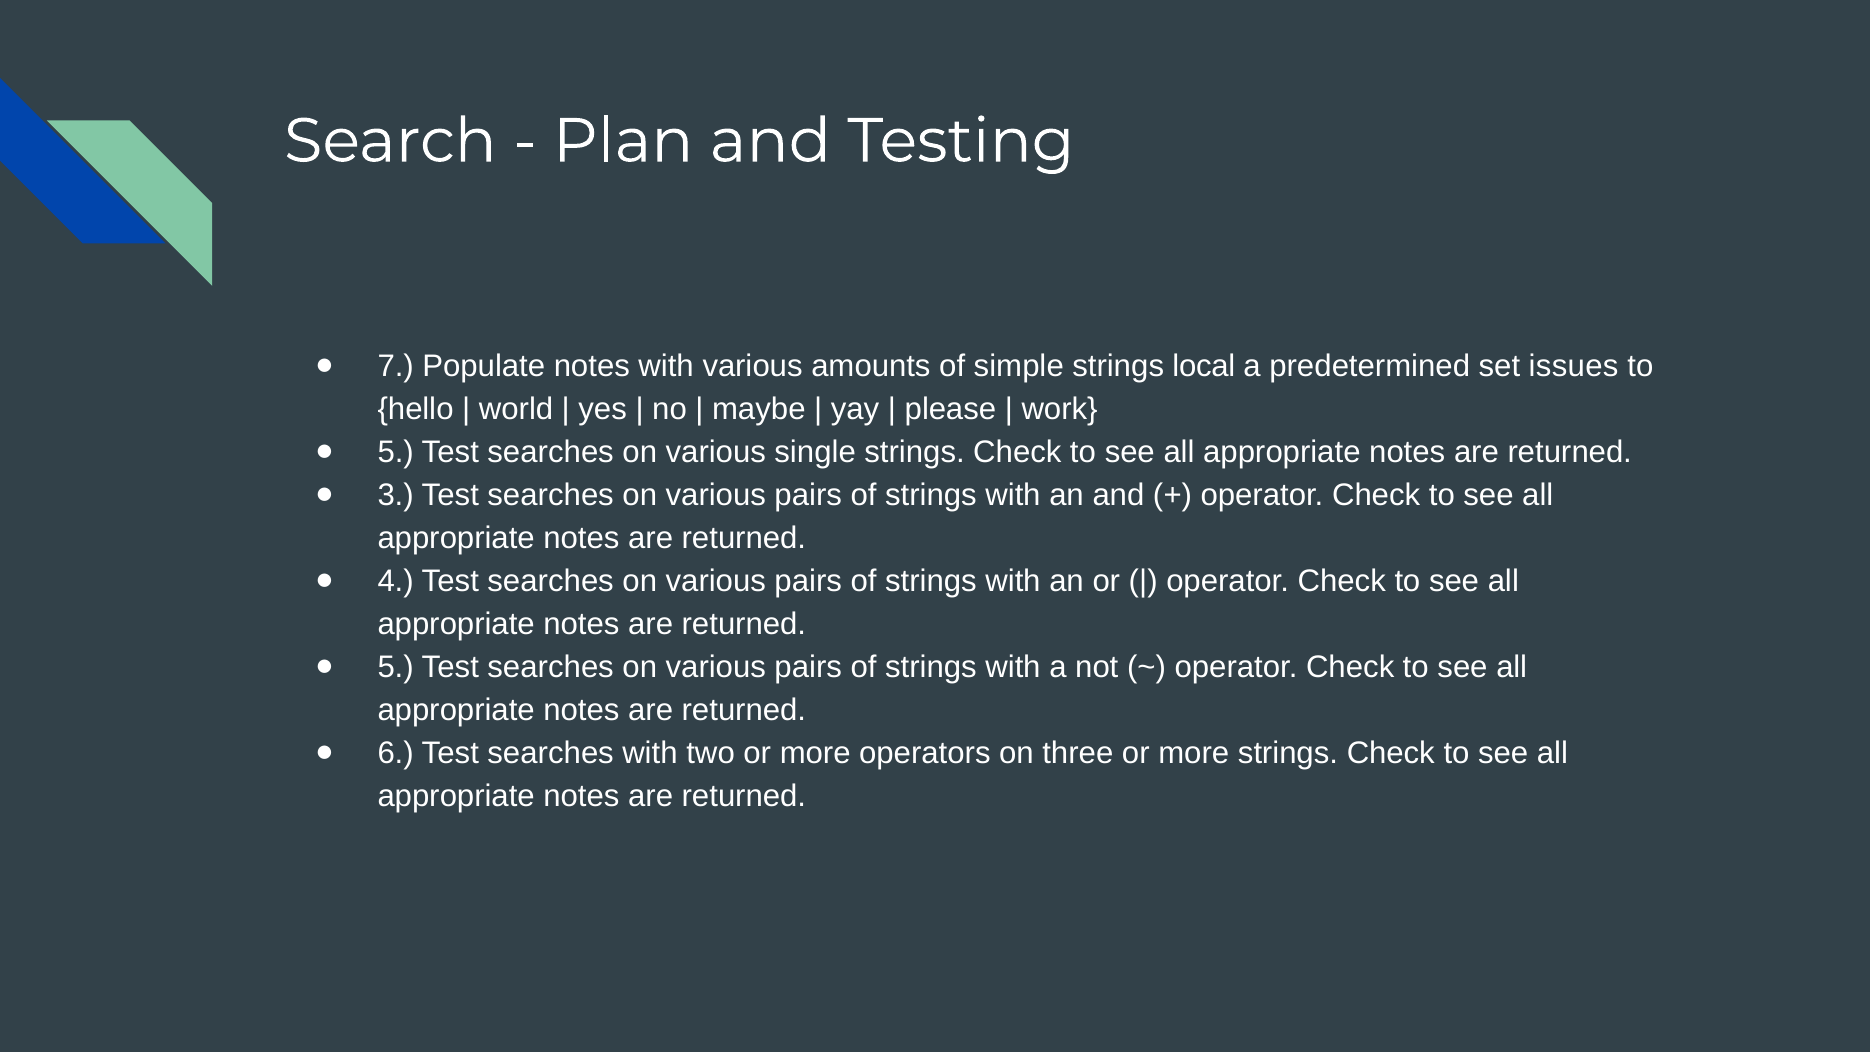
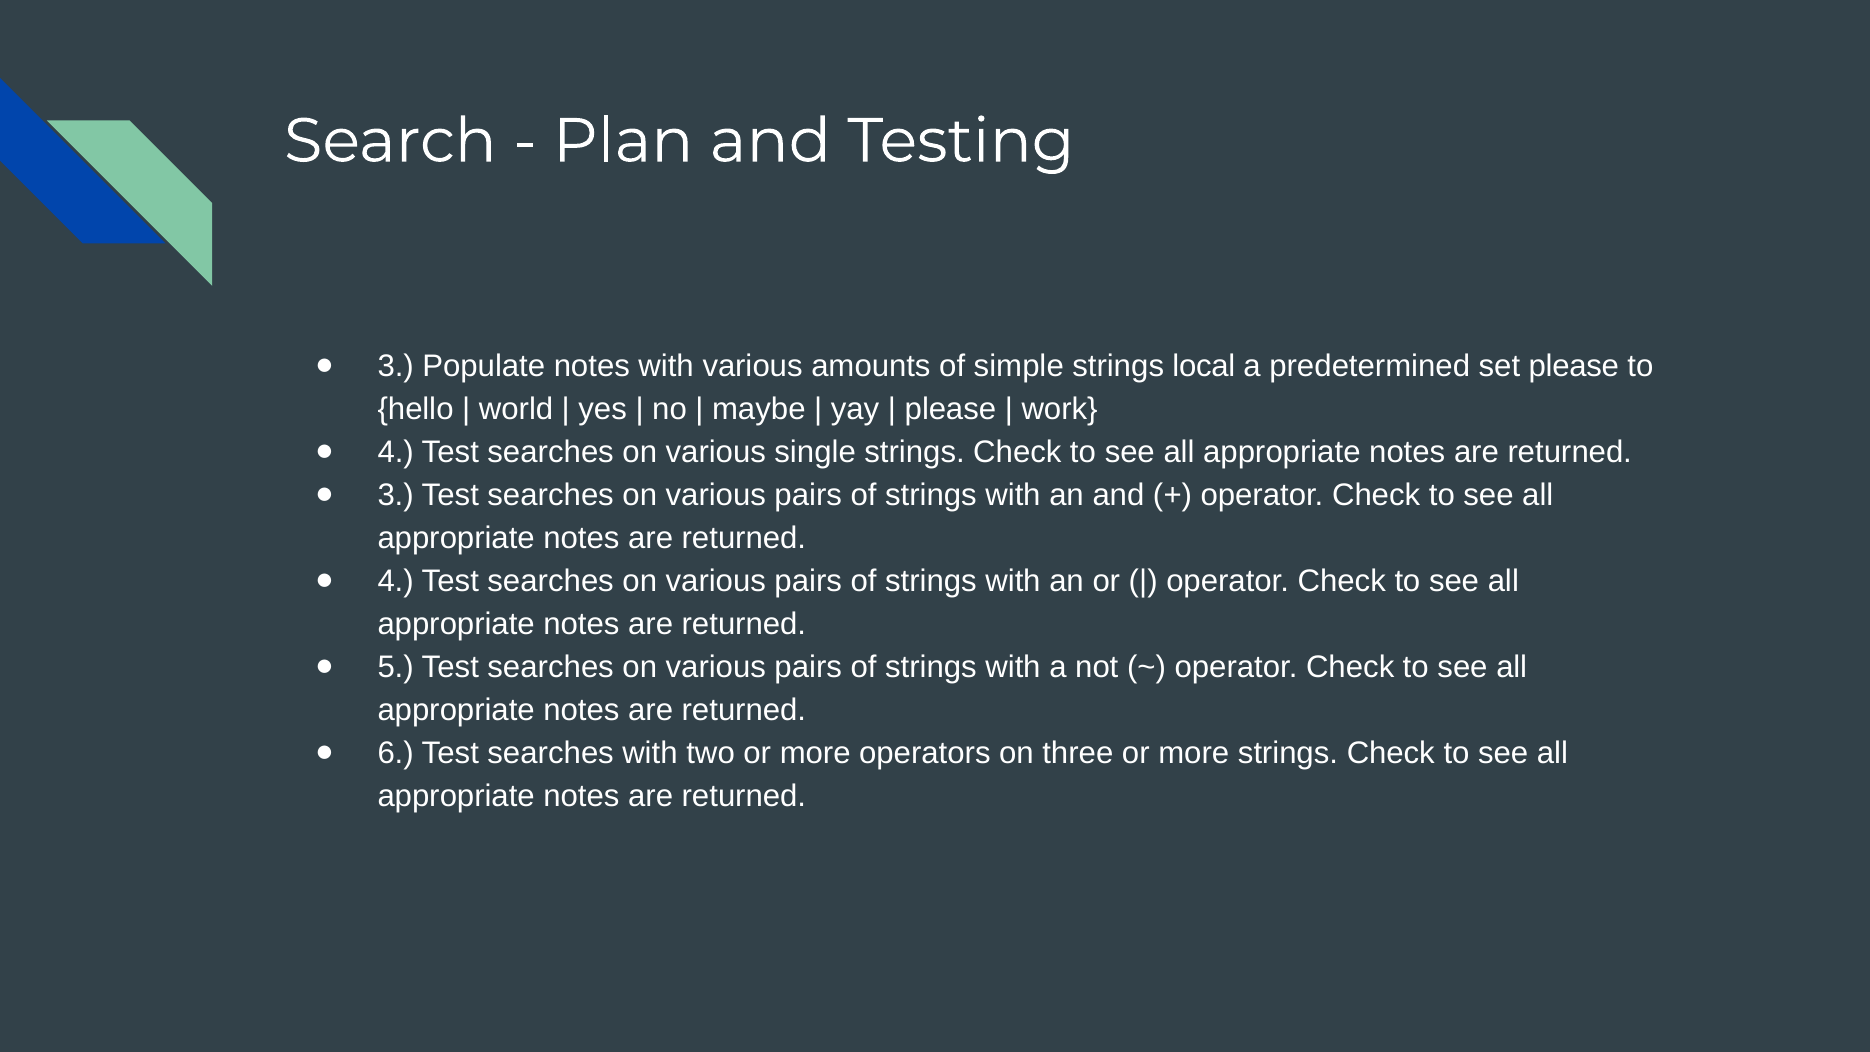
7: 7 -> 3 (396, 366)
set issues: issues -> please (1574, 366)
5: 5 -> 4 (396, 452)
